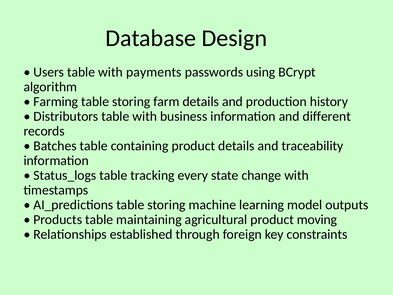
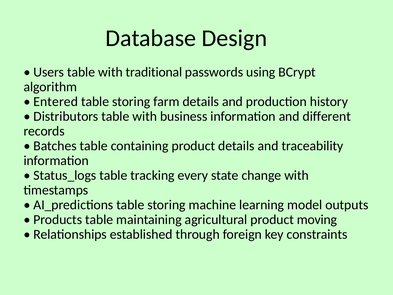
payments: payments -> traditional (154, 72)
Farming: Farming -> Entered (56, 101)
